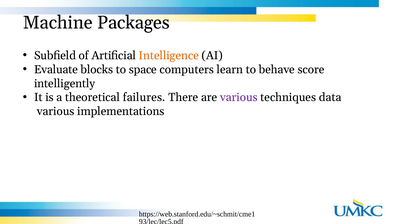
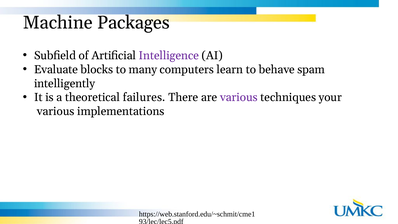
Intelligence colour: orange -> purple (169, 56)
space: space -> many (143, 69)
score: score -> spam (311, 69)
data: data -> your (330, 97)
